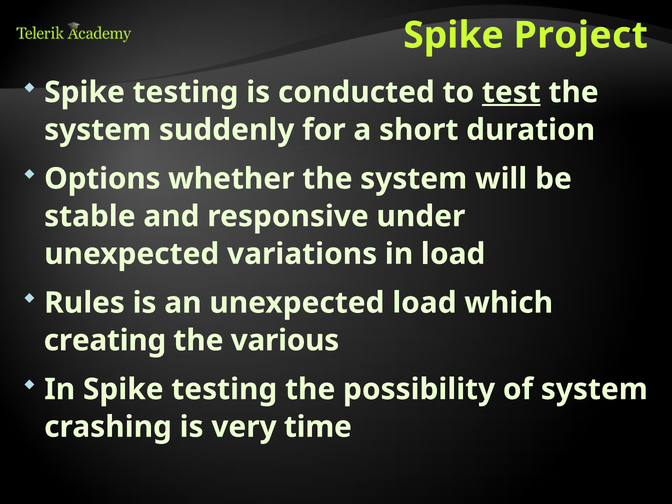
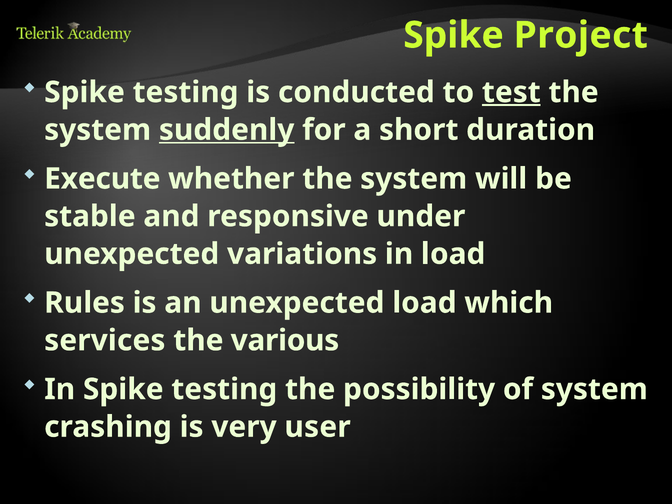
suddenly underline: none -> present (227, 130)
Options: Options -> Execute (102, 179)
creating: creating -> services (105, 340)
time: time -> user (318, 427)
